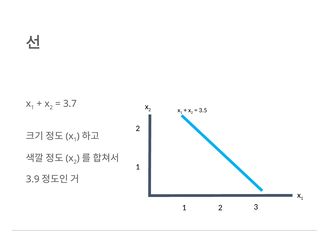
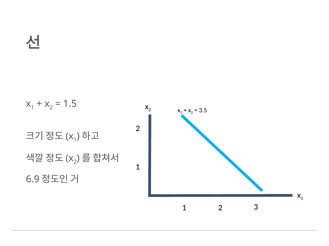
3.7: 3.7 -> 1.5 (70, 104)
3.9: 3.9 -> 6.9 (33, 180)
